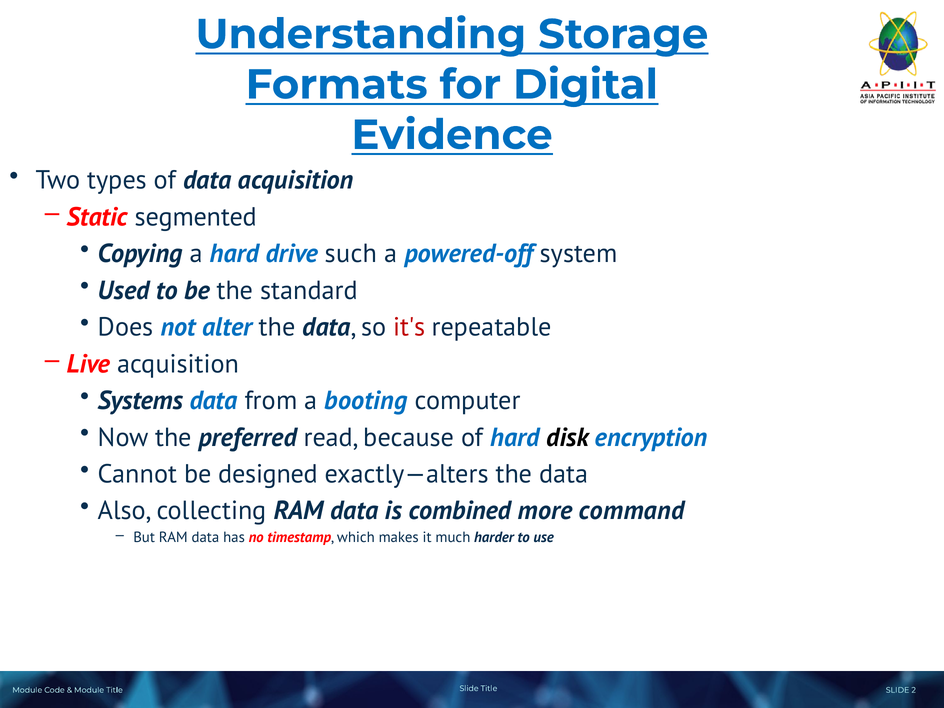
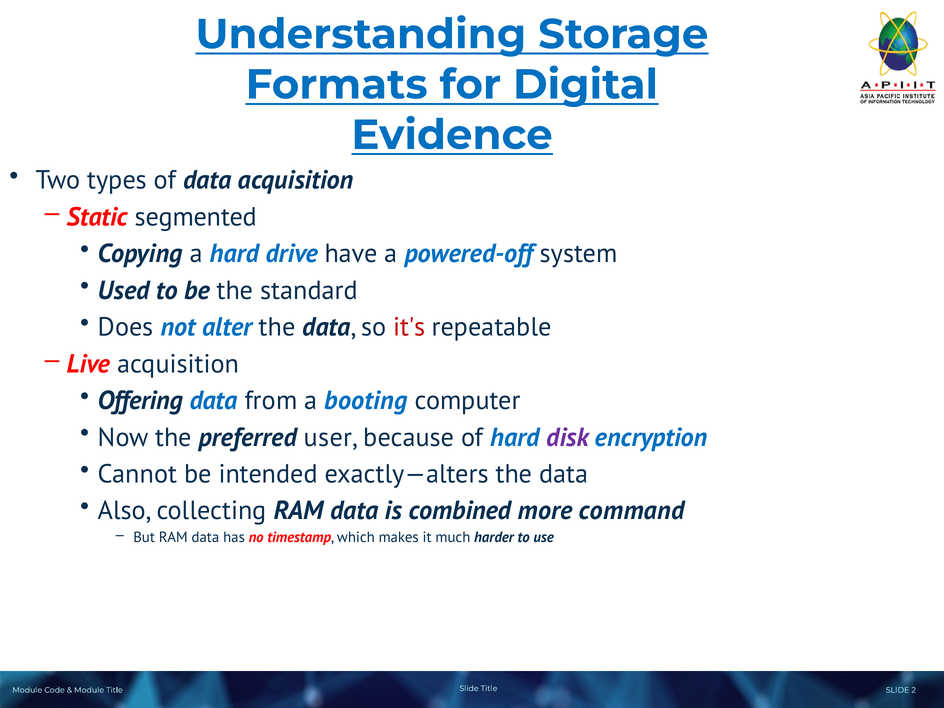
such: such -> have (351, 254)
Systems: Systems -> Offering (140, 401)
read: read -> user (331, 437)
disk colour: black -> purple (568, 437)
designed: designed -> intended (268, 474)
